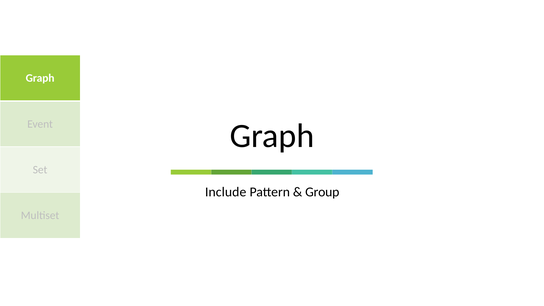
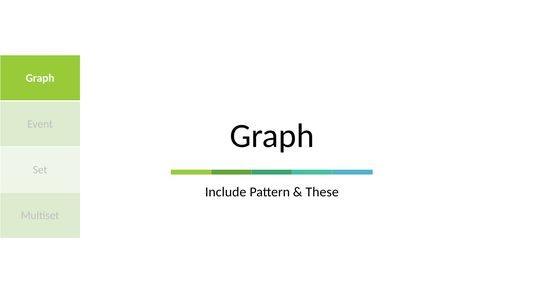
Group: Group -> These (322, 192)
